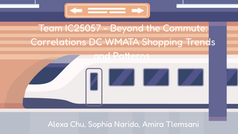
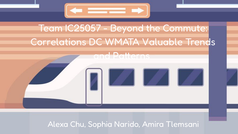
Shopping: Shopping -> Valuable (162, 42)
